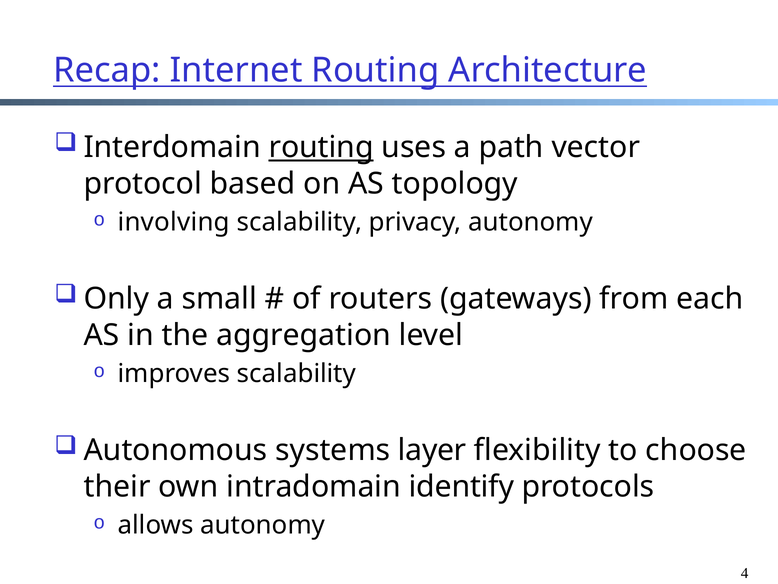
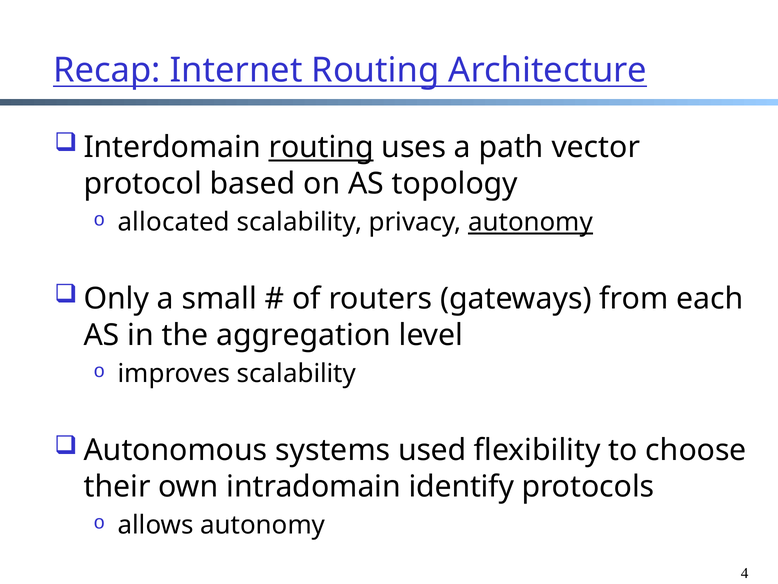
involving: involving -> allocated (174, 222)
autonomy underline: none -> present (531, 222)
layer: layer -> used (432, 450)
